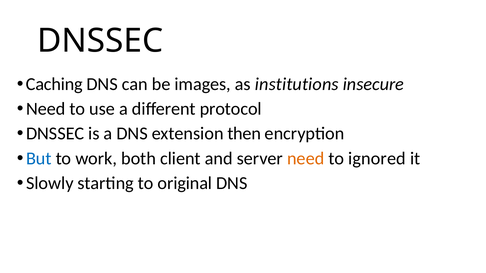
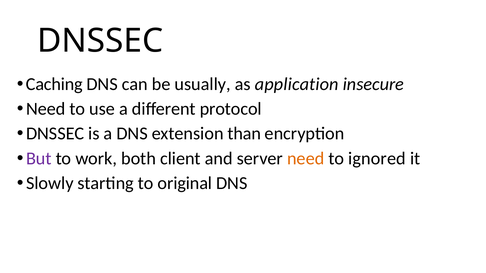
images: images -> usually (203, 84)
institutions: institutions -> application (297, 84)
then: then -> than (244, 134)
But colour: blue -> purple (39, 159)
